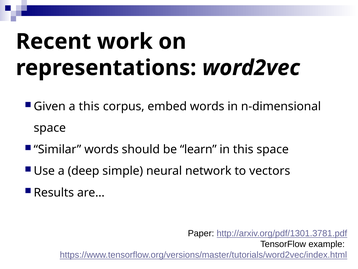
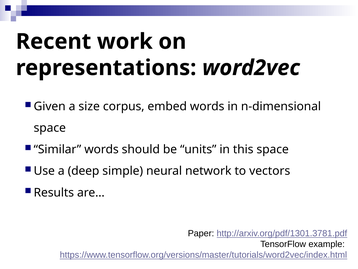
a this: this -> size (89, 106)
learn: learn -> units (198, 149)
